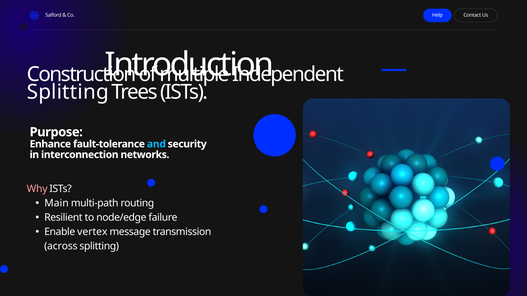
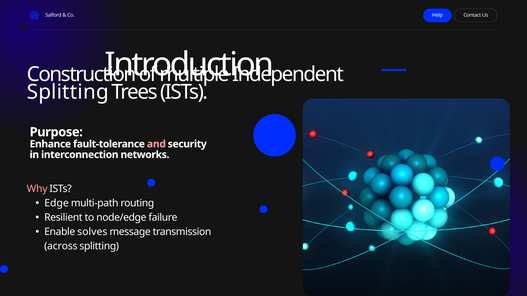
and colour: light blue -> pink (156, 144)
Main: Main -> Edge (57, 204)
vertex: vertex -> solves (92, 232)
